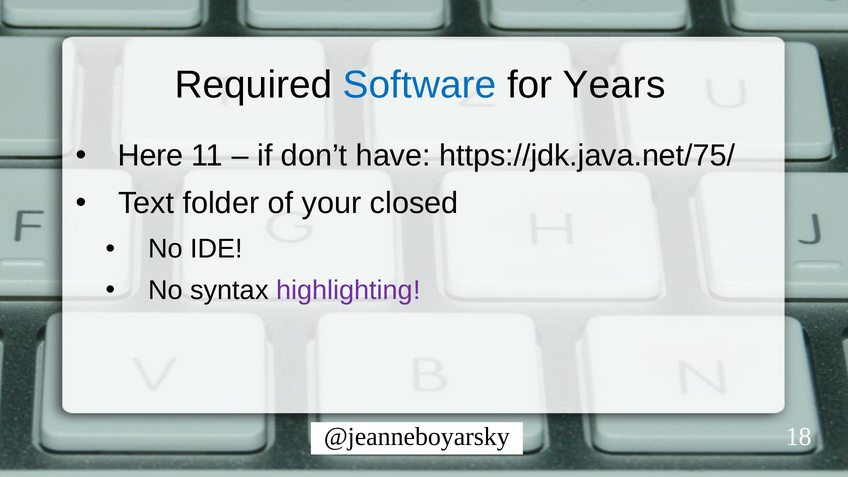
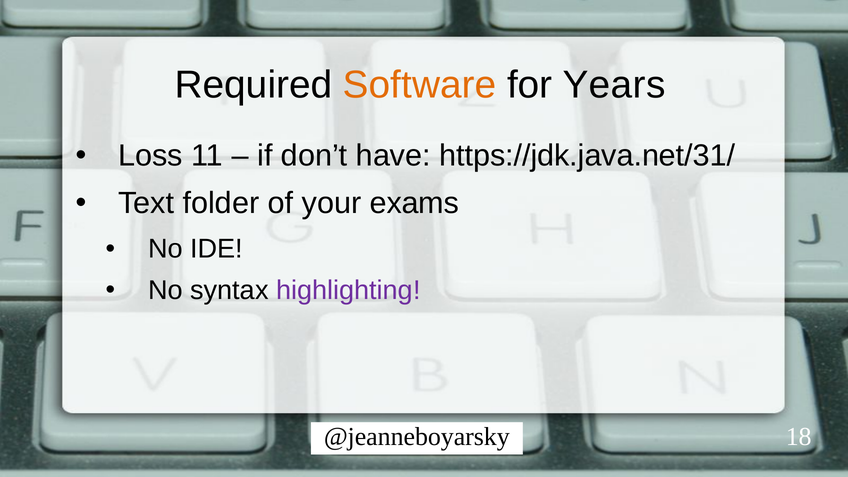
Software colour: blue -> orange (420, 85)
Here: Here -> Loss (150, 156)
https://jdk.java.net/75/: https://jdk.java.net/75/ -> https://jdk.java.net/31/ (587, 156)
closed: closed -> exams (414, 203)
